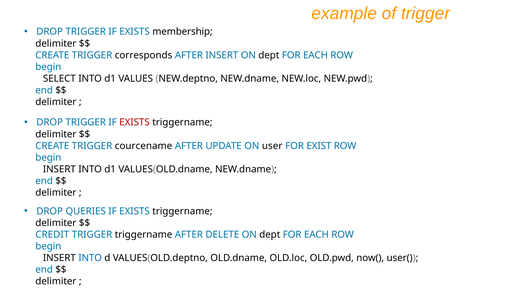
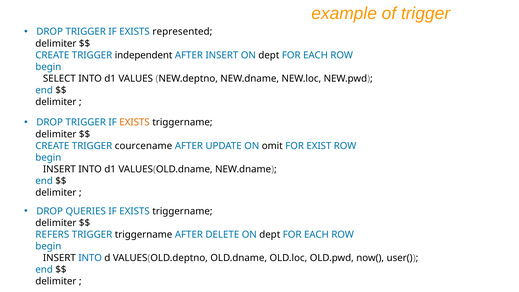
membership: membership -> represented (182, 32)
corresponds: corresponds -> independent (144, 55)
EXISTS colour: red -> orange (135, 122)
user: user -> omit (272, 146)
CREDIT: CREDIT -> REFERS (52, 234)
